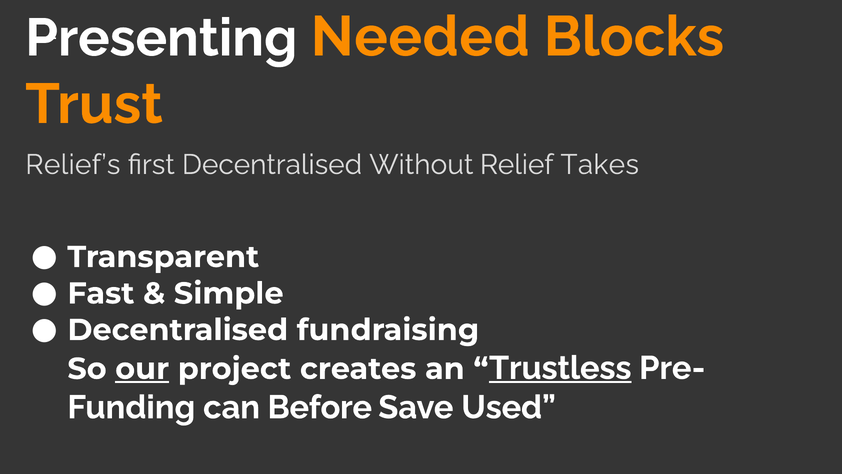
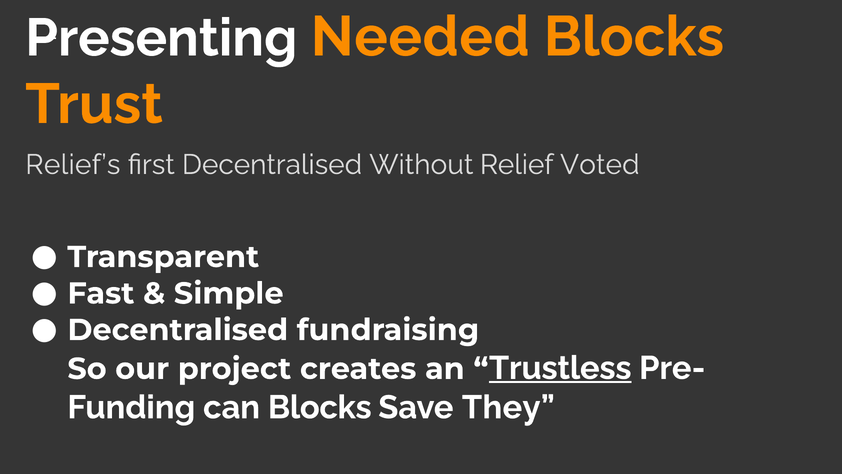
Takes: Takes -> Voted (600, 165)
our underline: present -> none (142, 369)
can Before: Before -> Blocks (320, 407)
Used: Used -> They (508, 407)
